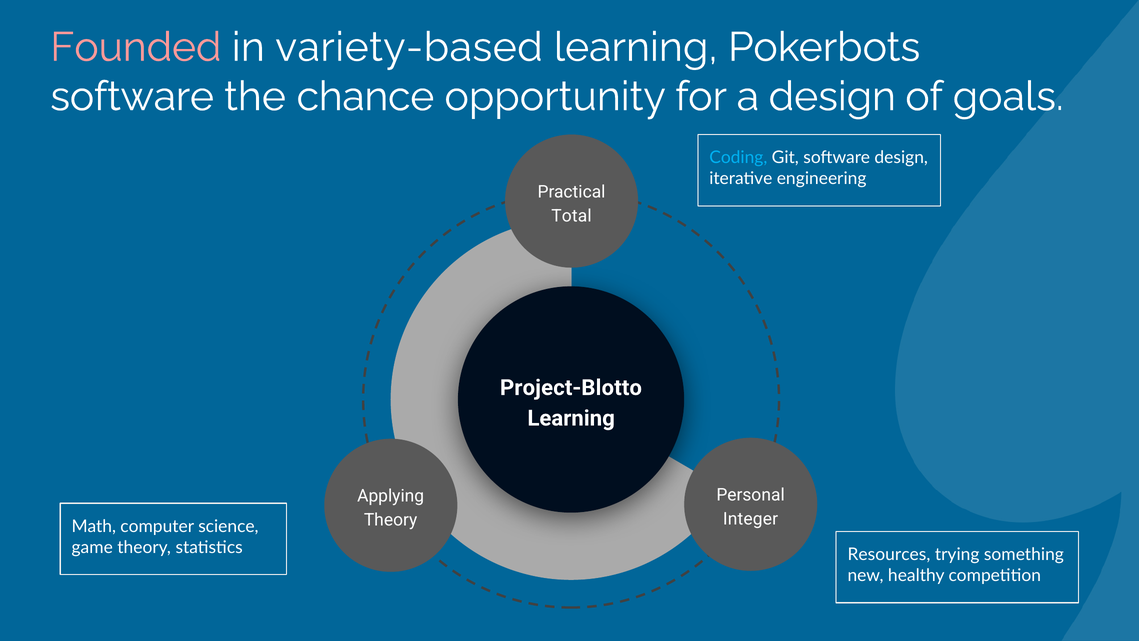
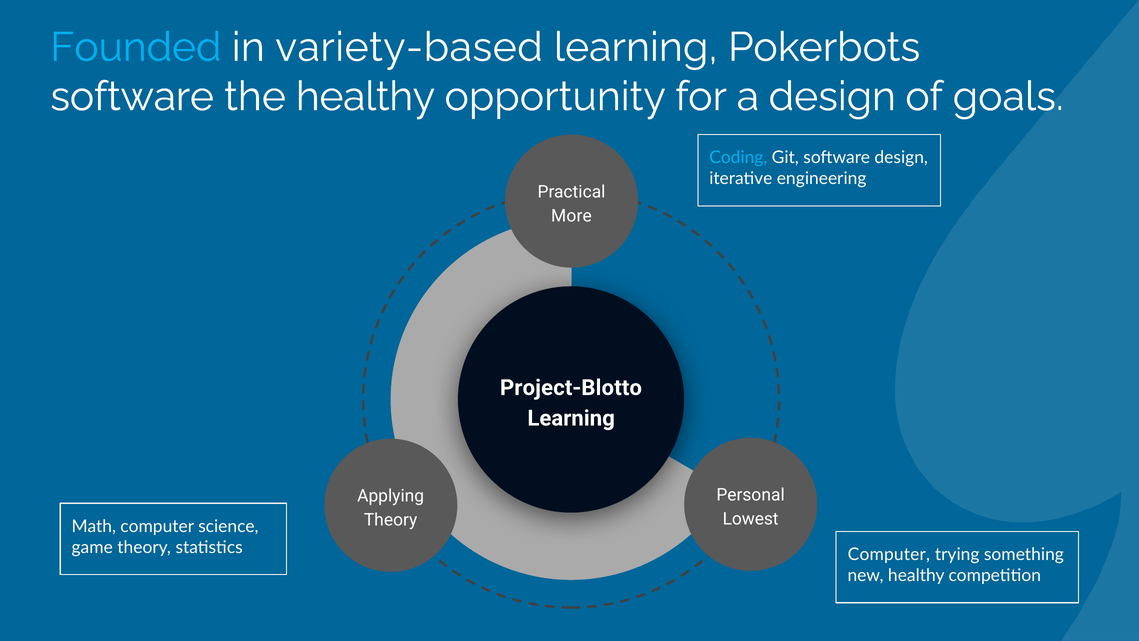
Founded colour: pink -> light blue (136, 47)
the chance: chance -> healthy (365, 97)
Total: Total -> More (571, 216)
Integer: Integer -> Lowest (751, 519)
Resources: Resources -> Computer (889, 554)
